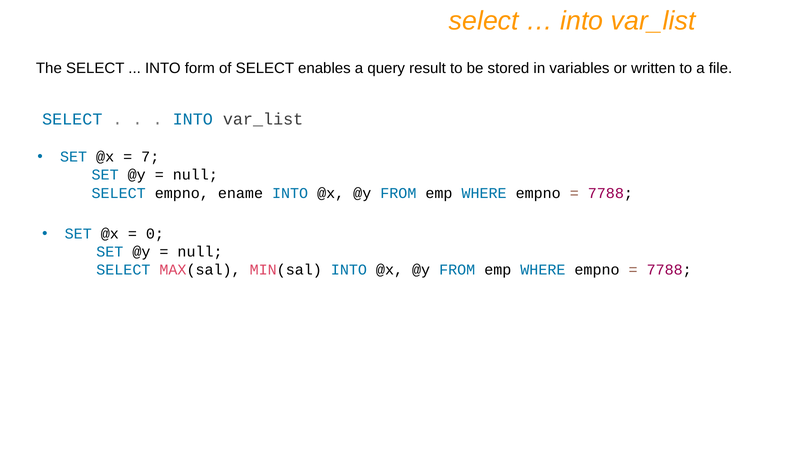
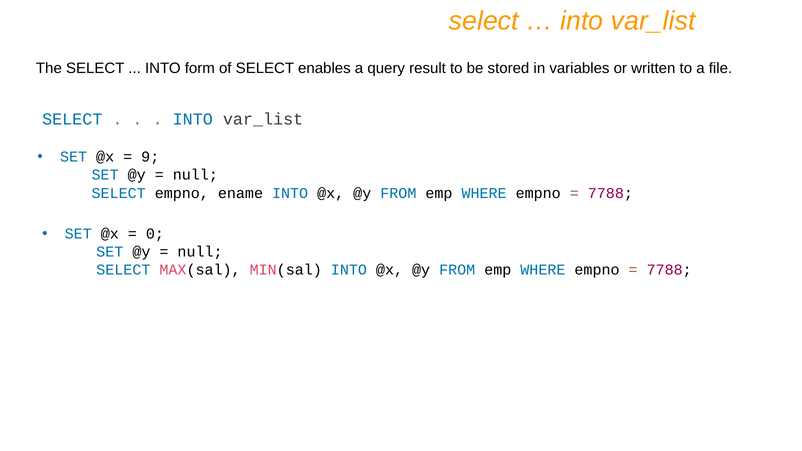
7: 7 -> 9 (150, 157)
